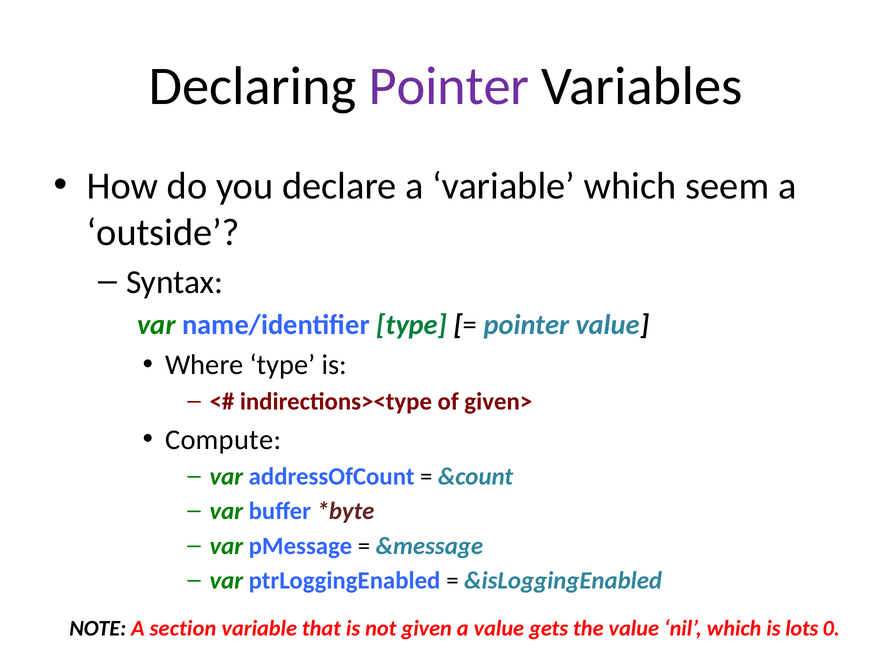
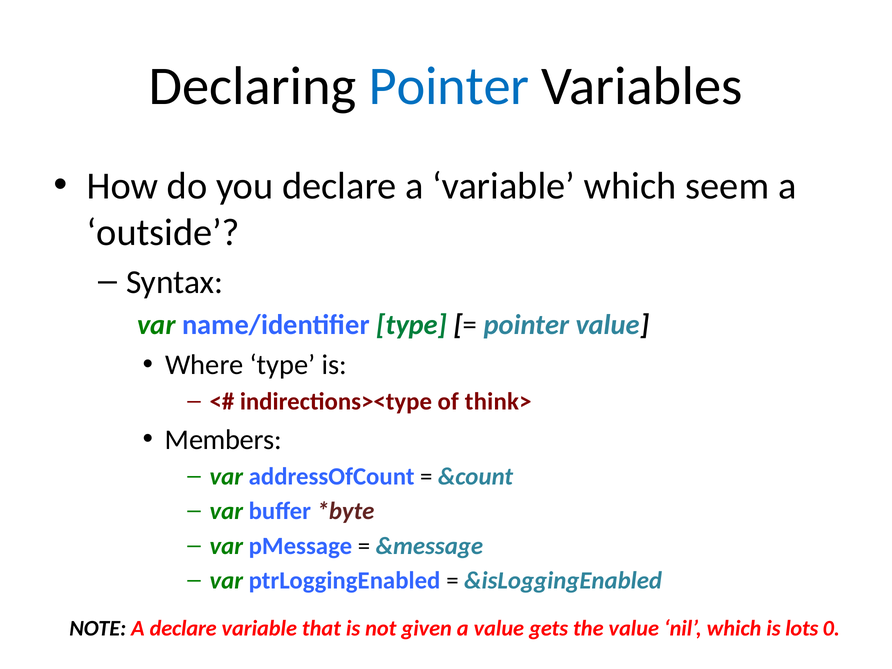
Pointer colour: purple -> blue (449, 86)
given>: given> -> think> (498, 402)
Compute: Compute -> Members (223, 440)
A section: section -> declare (183, 628)
